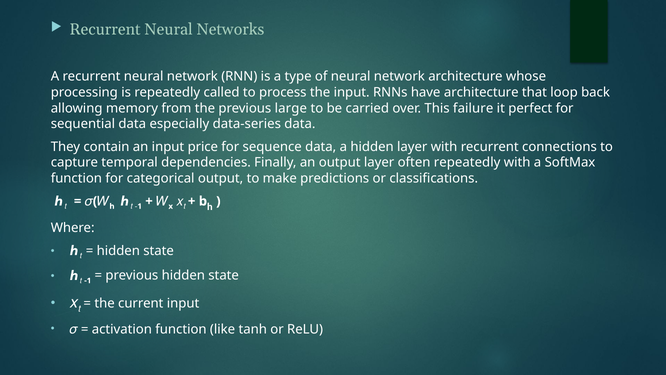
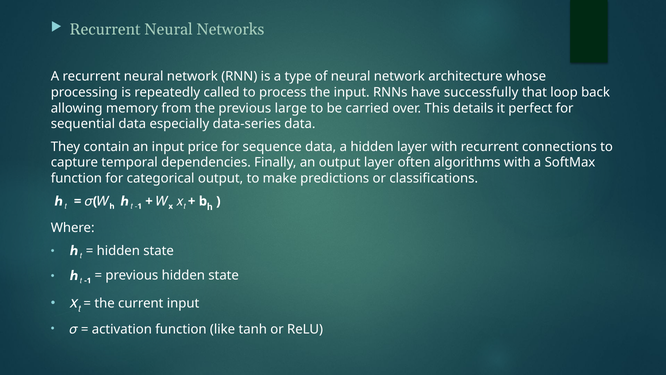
have architecture: architecture -> successfully (481, 92)
failure: failure -> details (473, 108)
often repeatedly: repeatedly -> algorithms (467, 162)
